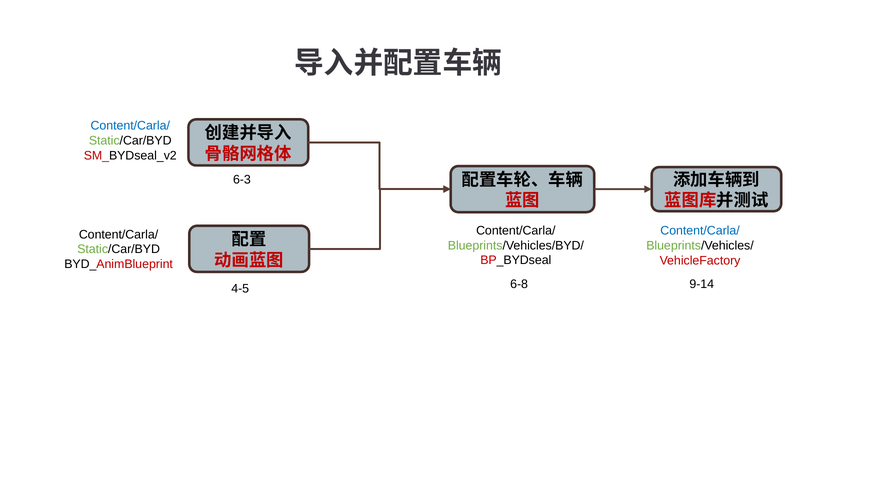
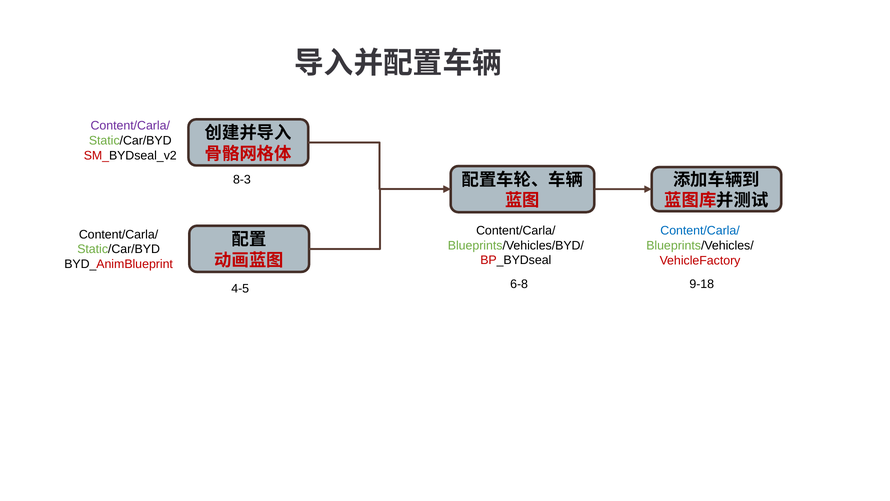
Content/Carla/ colour: blue -> purple (130, 126)
6-3: 6-3 -> 8-3 (242, 180)
9-14: 9-14 -> 9-18 (702, 284)
